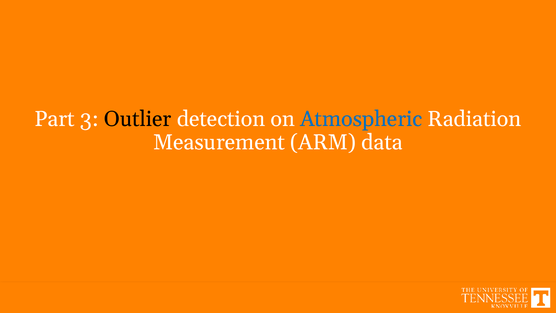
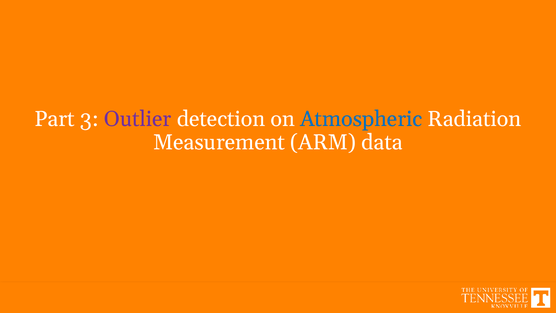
Outlier colour: black -> purple (138, 119)
